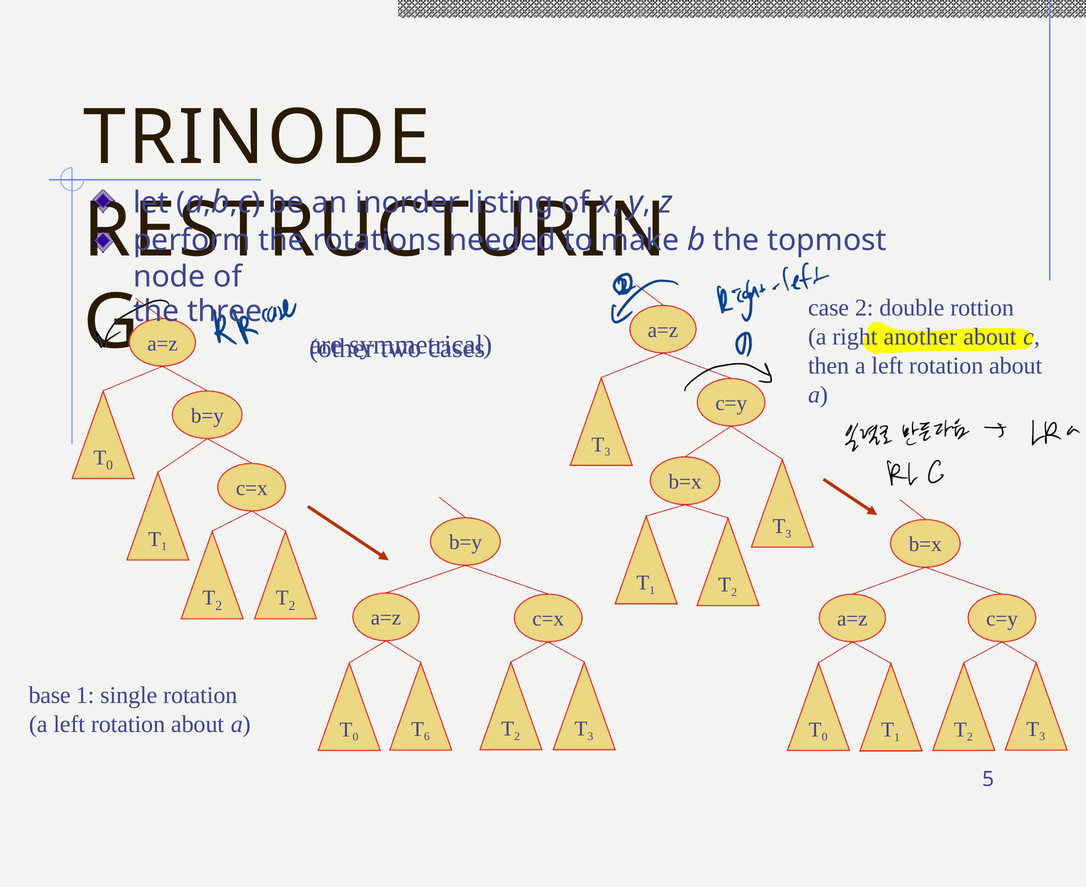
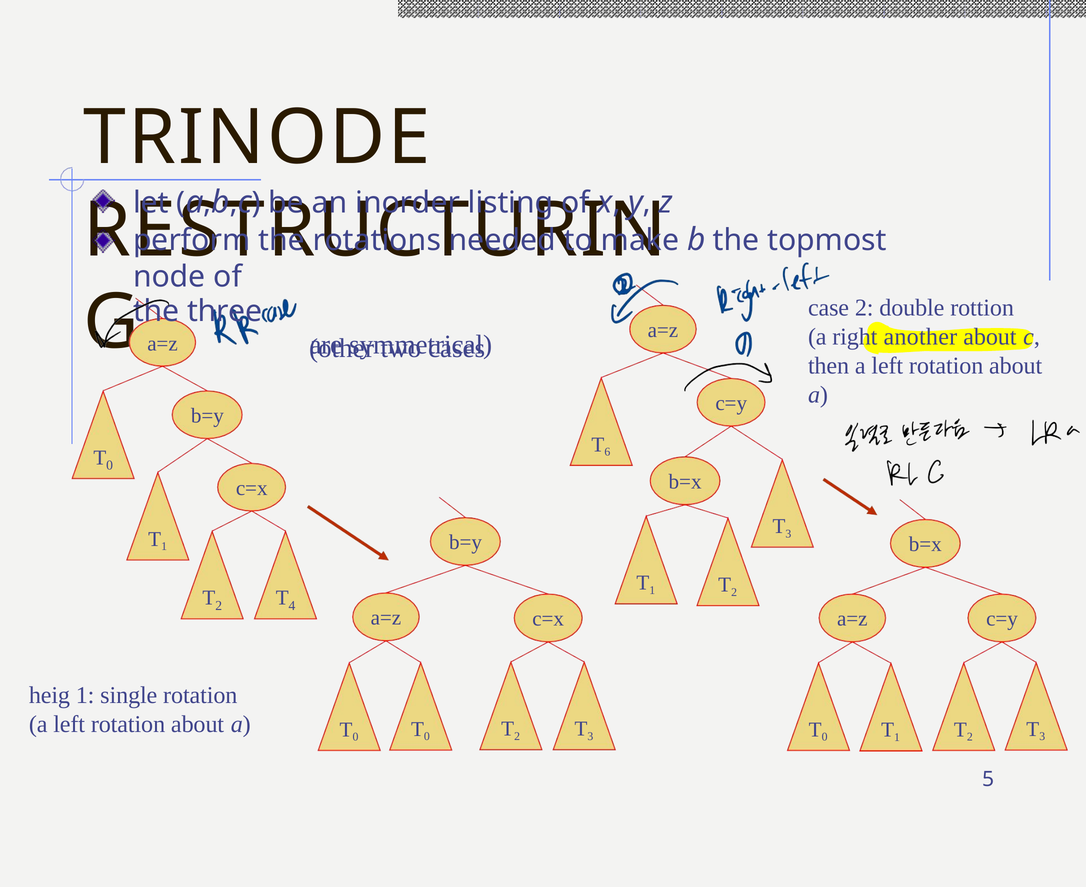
3: 3 -> 6 (607, 452)
2 T 2: 2 -> 4 (292, 606)
base: base -> heig (49, 696)
0 T 6: 6 -> 0 (427, 737)
